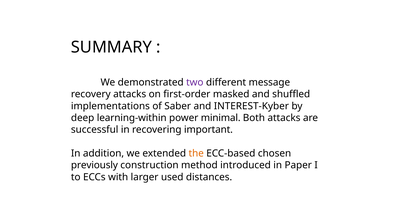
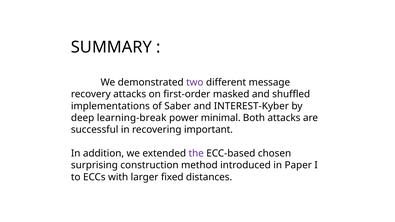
learning-within: learning-within -> learning-break (132, 118)
the colour: orange -> purple (196, 153)
previously: previously -> surprising (94, 165)
used: used -> fixed (172, 177)
